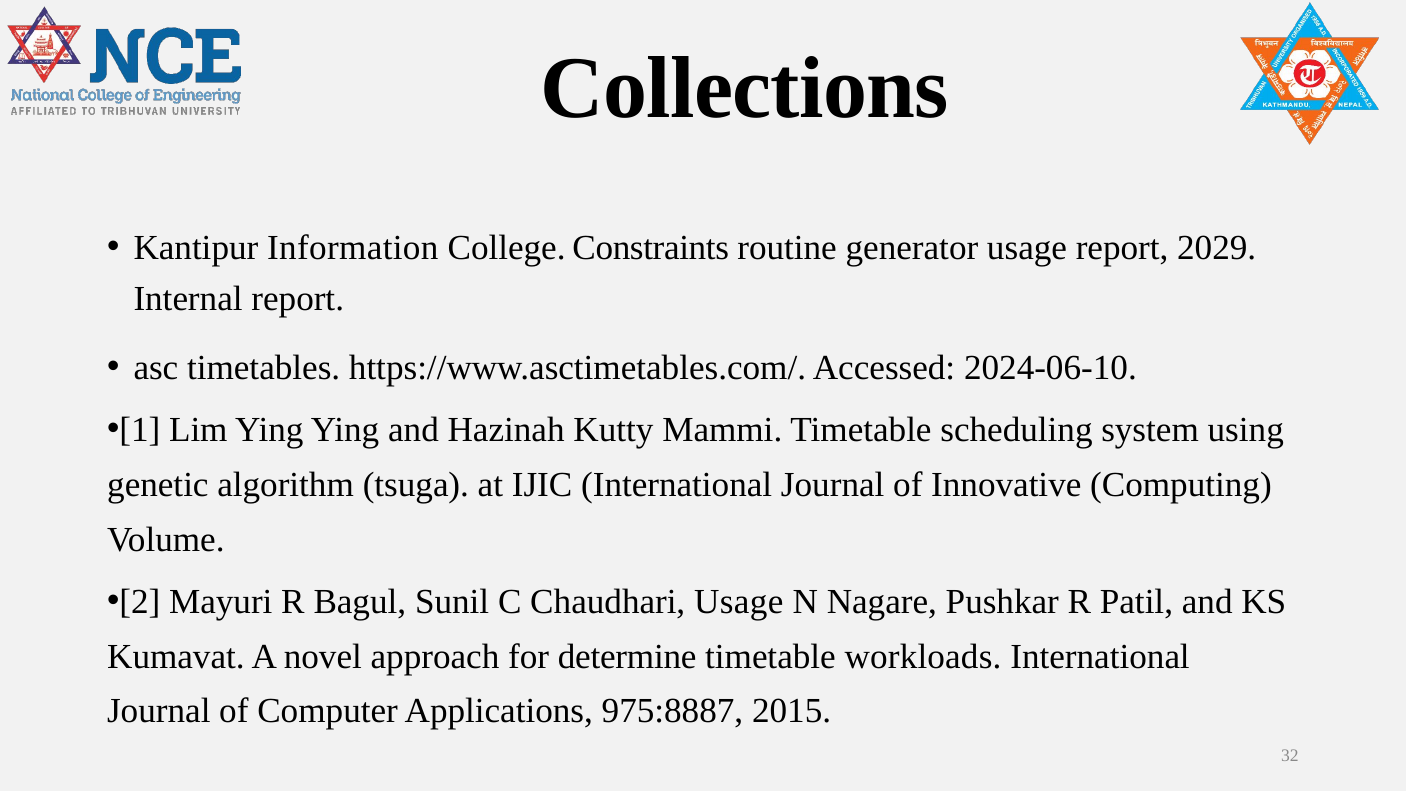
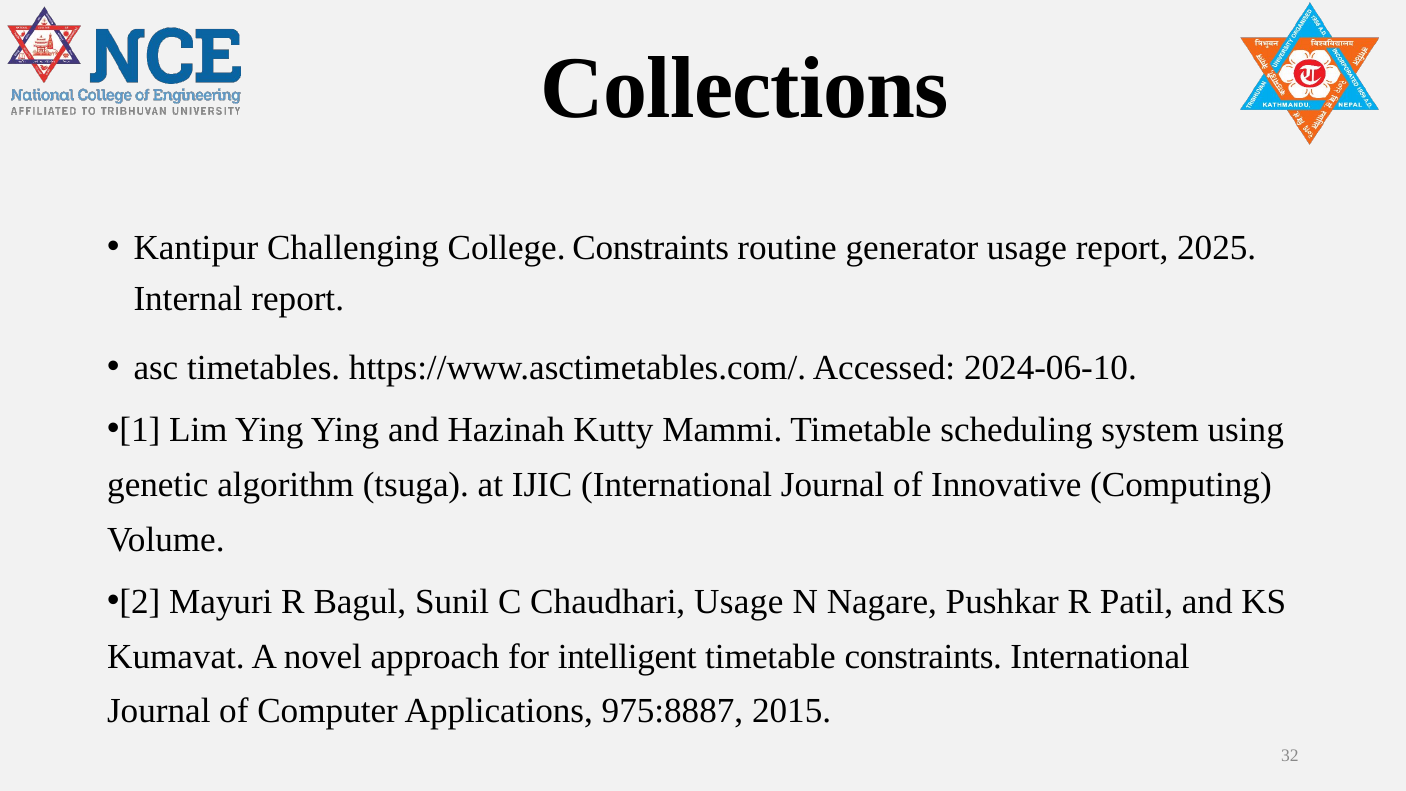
Information: Information -> Challenging (353, 248)
2029: 2029 -> 2025 (1217, 248)
determine: determine -> intelligent (627, 656)
timetable workloads: workloads -> constraints (923, 656)
